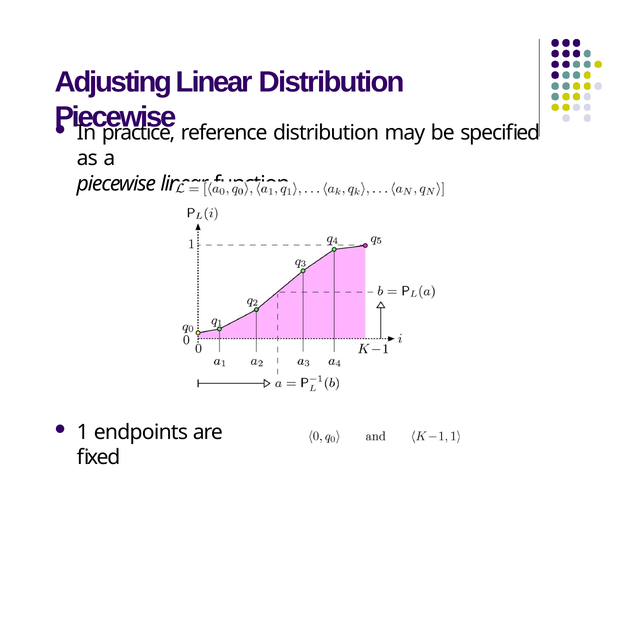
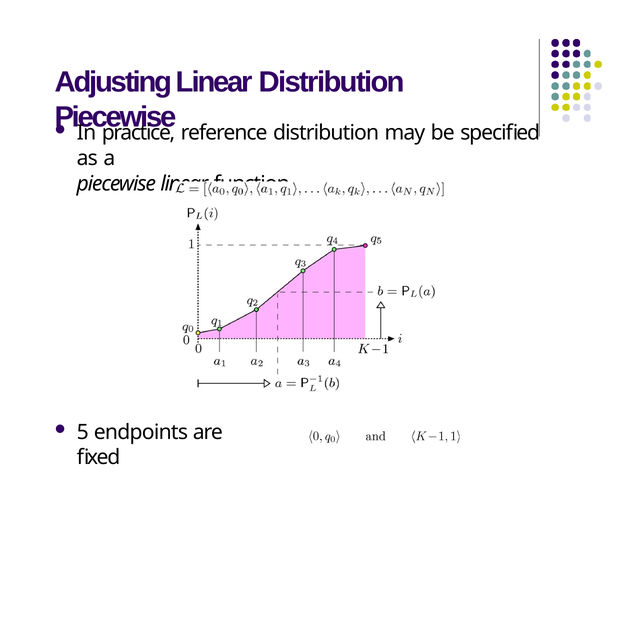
1: 1 -> 5 (83, 432)
